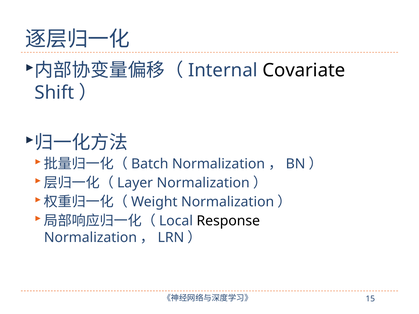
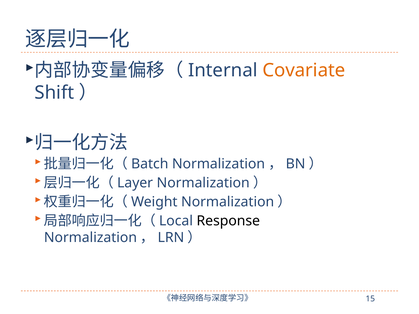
Covariate colour: black -> orange (304, 70)
